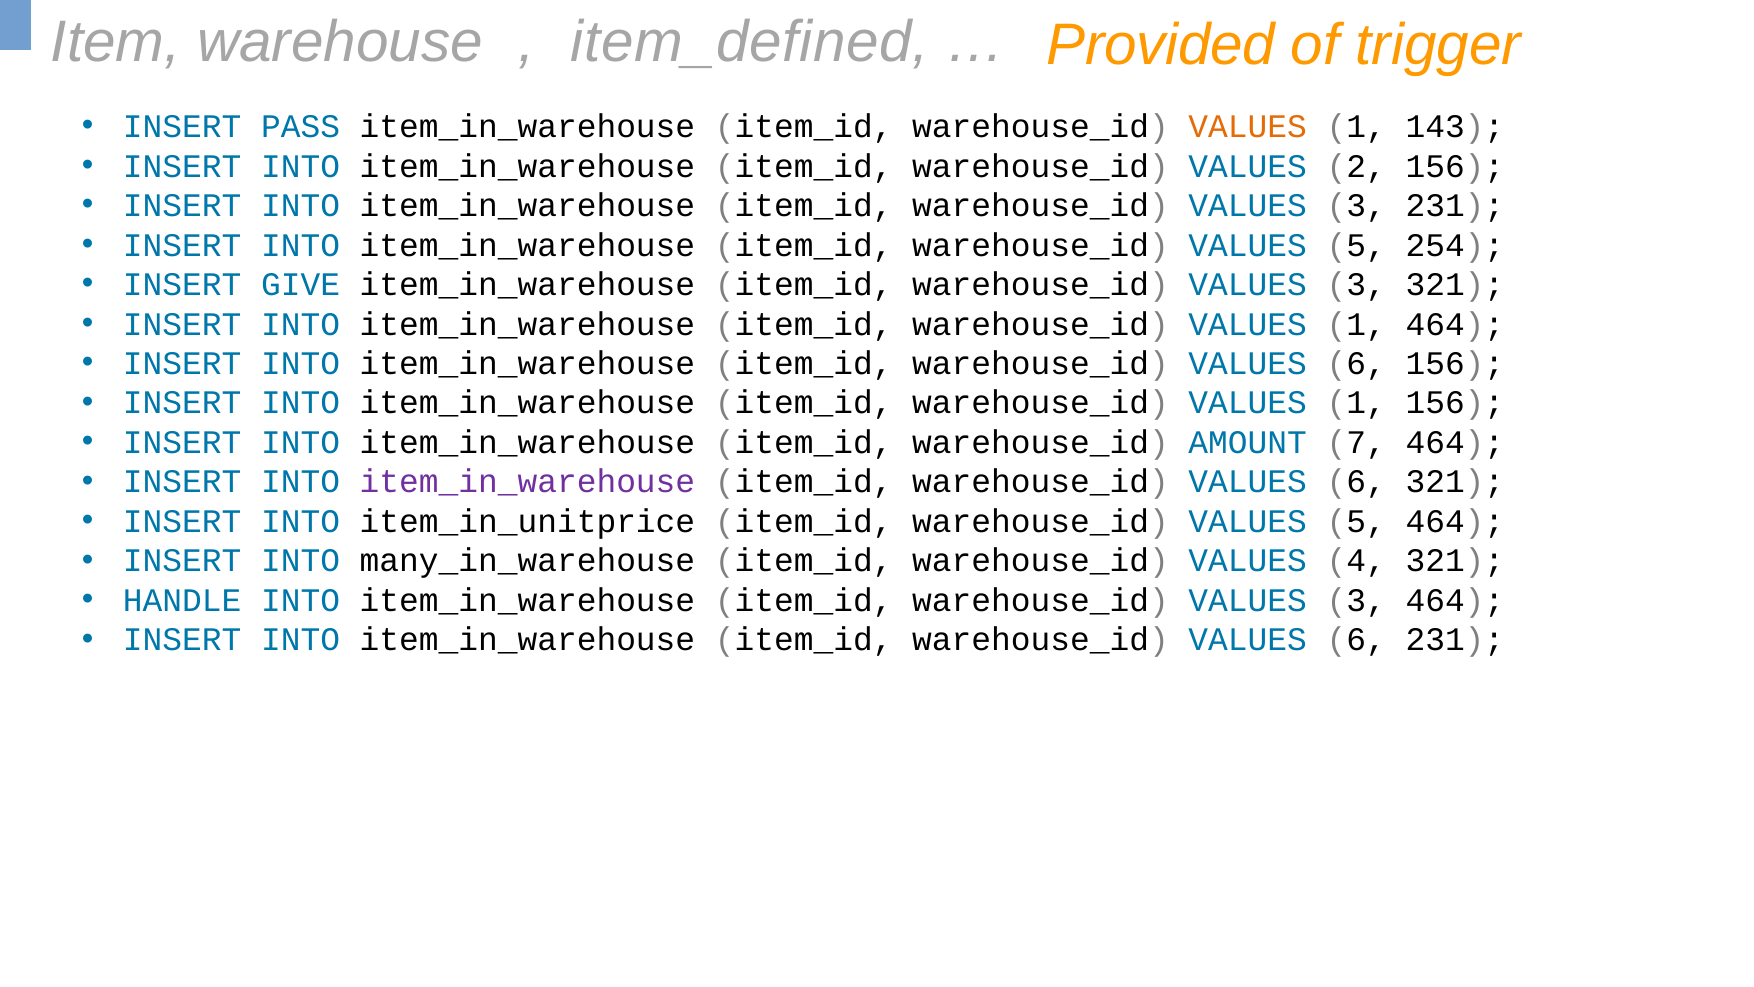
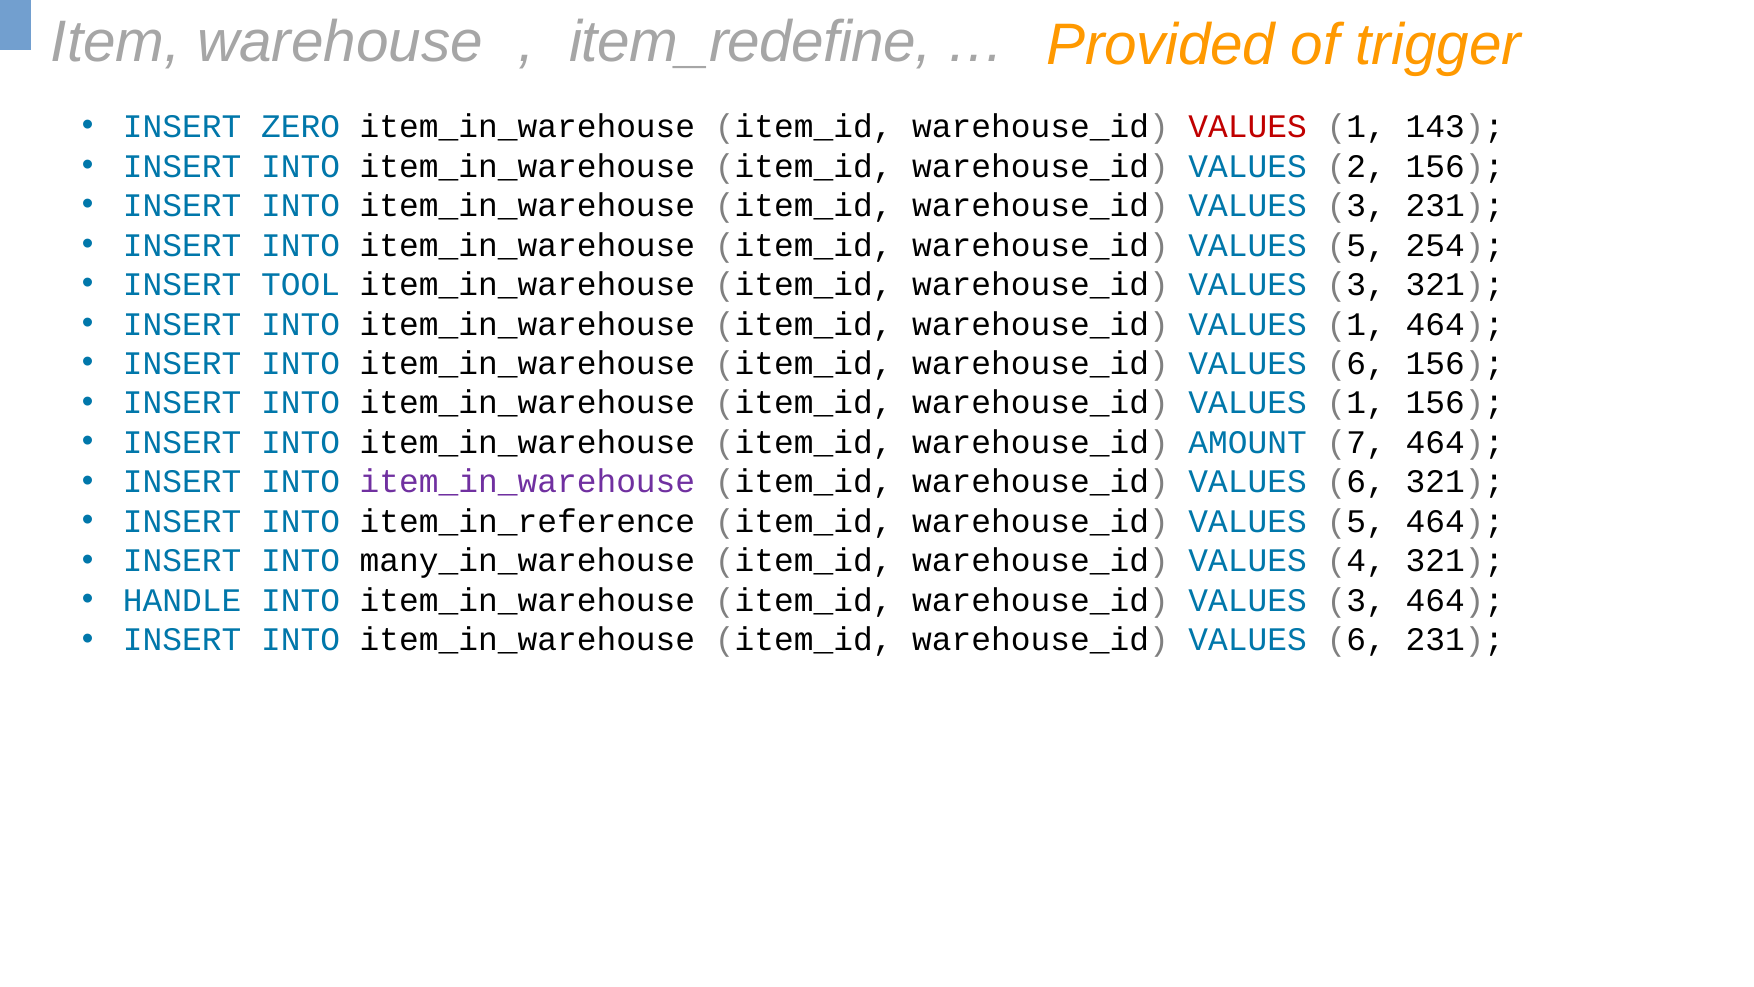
item_defined: item_defined -> item_redefine (750, 42)
PASS: PASS -> ZERO (301, 127)
VALUES colour: orange -> red (1248, 127)
GIVE: GIVE -> TOOL (301, 285)
item_in_unitprice: item_in_unitprice -> item_in_reference (527, 521)
